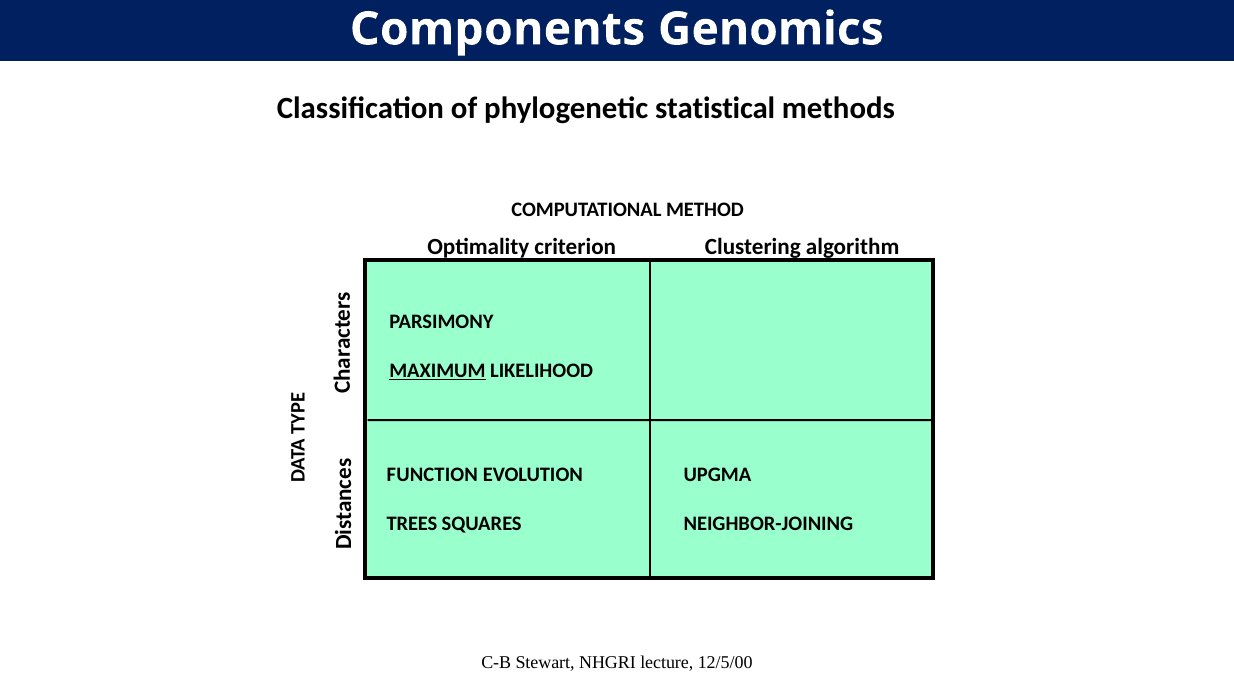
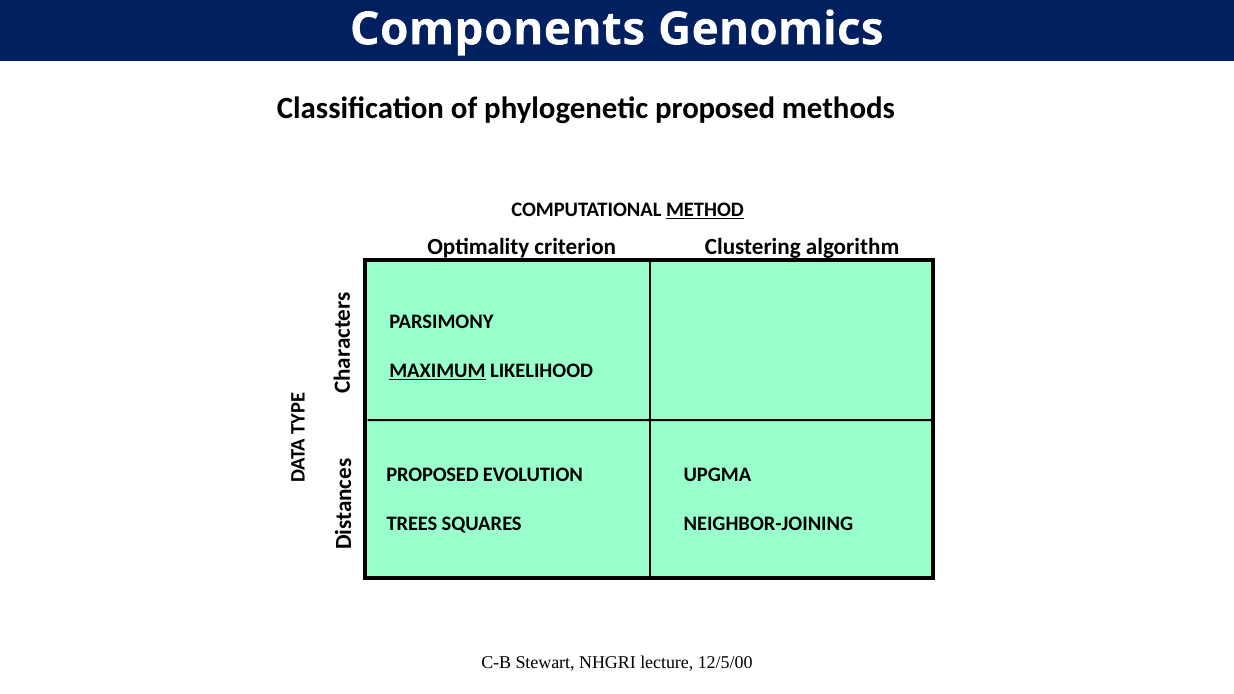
phylogenetic statistical: statistical -> proposed (715, 108)
METHOD underline: none -> present (705, 210)
FUNCTION: FUNCTION -> PROPOSED (433, 474)
